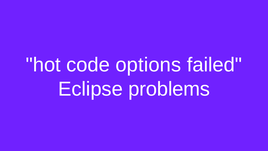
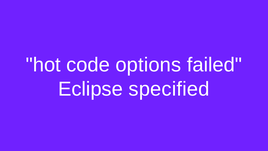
problems: problems -> specified (169, 89)
